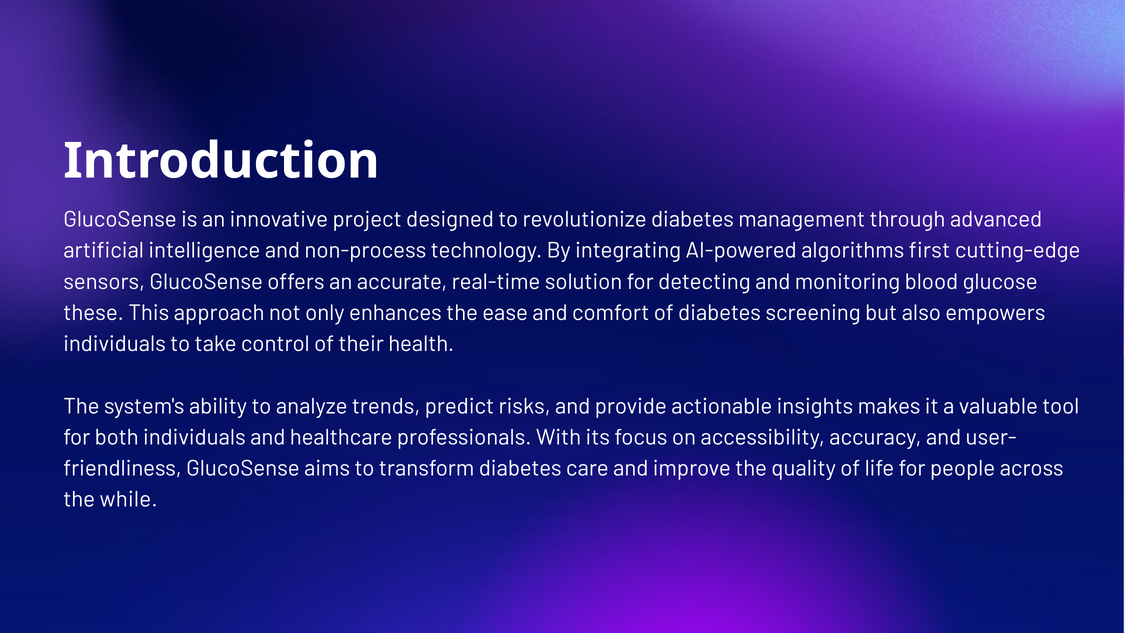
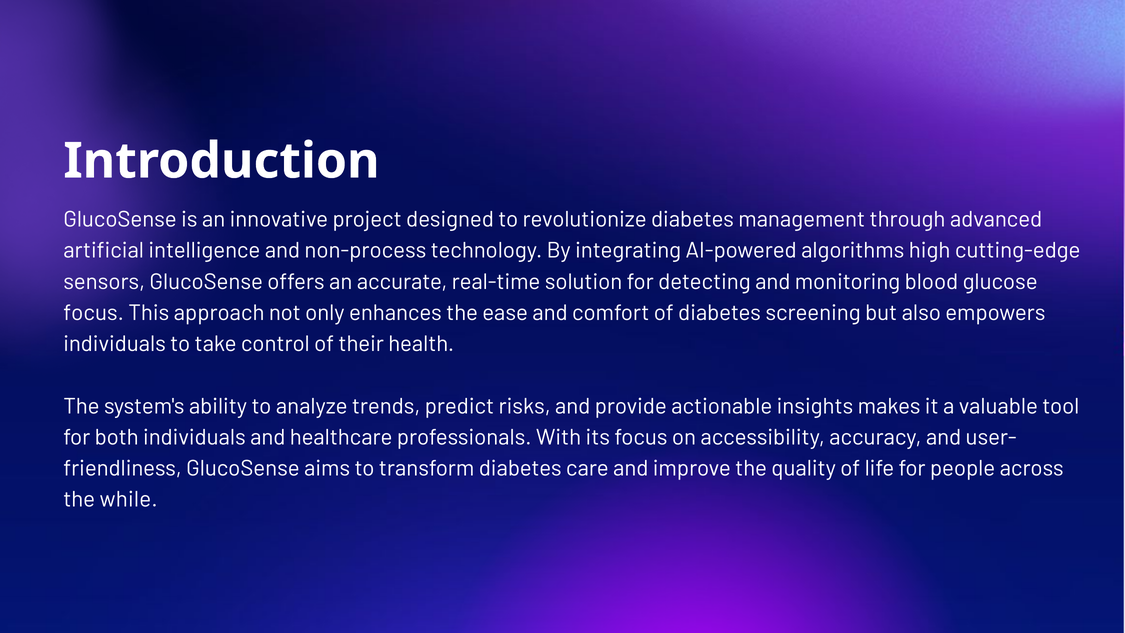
first: first -> high (930, 250)
these: these -> focus (94, 313)
